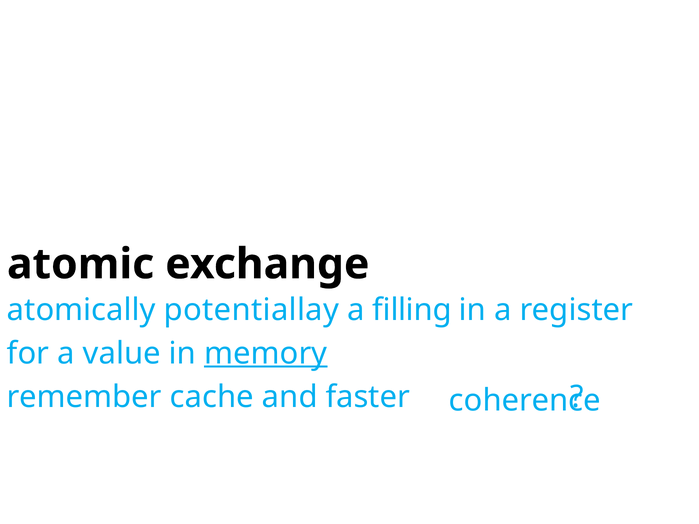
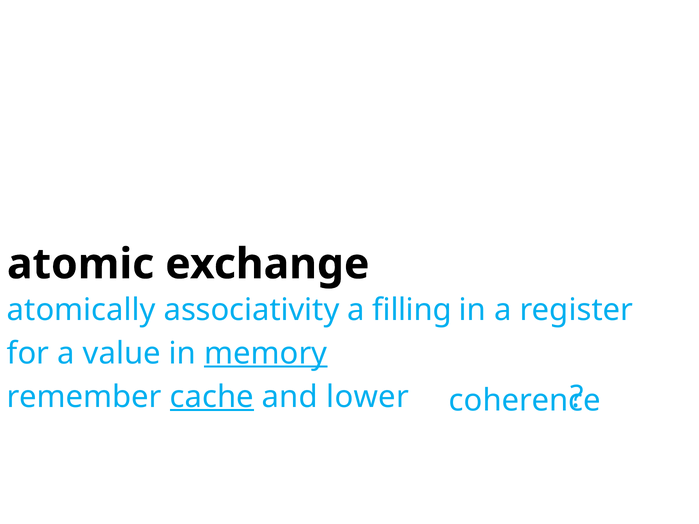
potentiallay: potentiallay -> associativity (252, 310)
cache underline: none -> present (212, 397)
faster: faster -> lower (368, 397)
